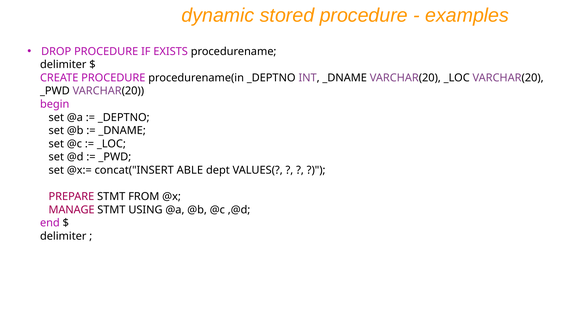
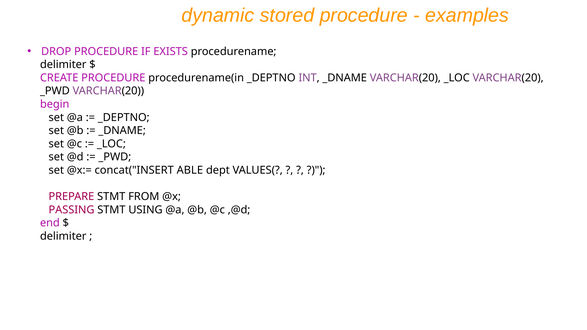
MANAGE: MANAGE -> PASSING (72, 210)
